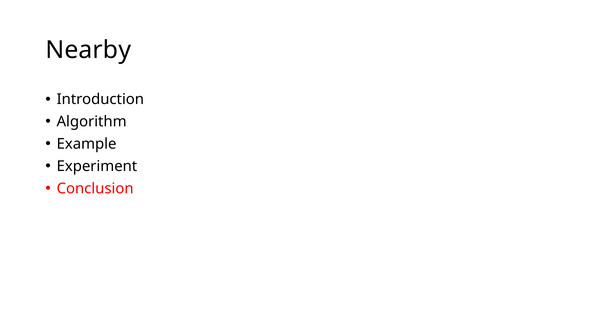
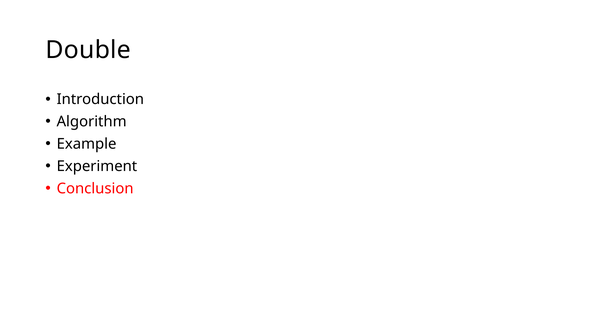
Nearby: Nearby -> Double (88, 50)
